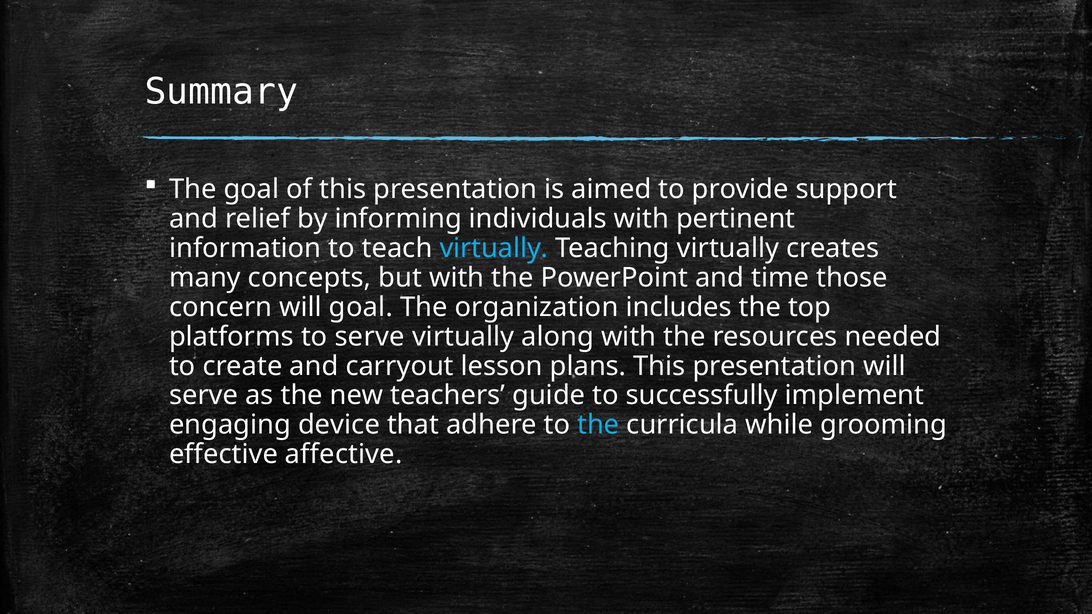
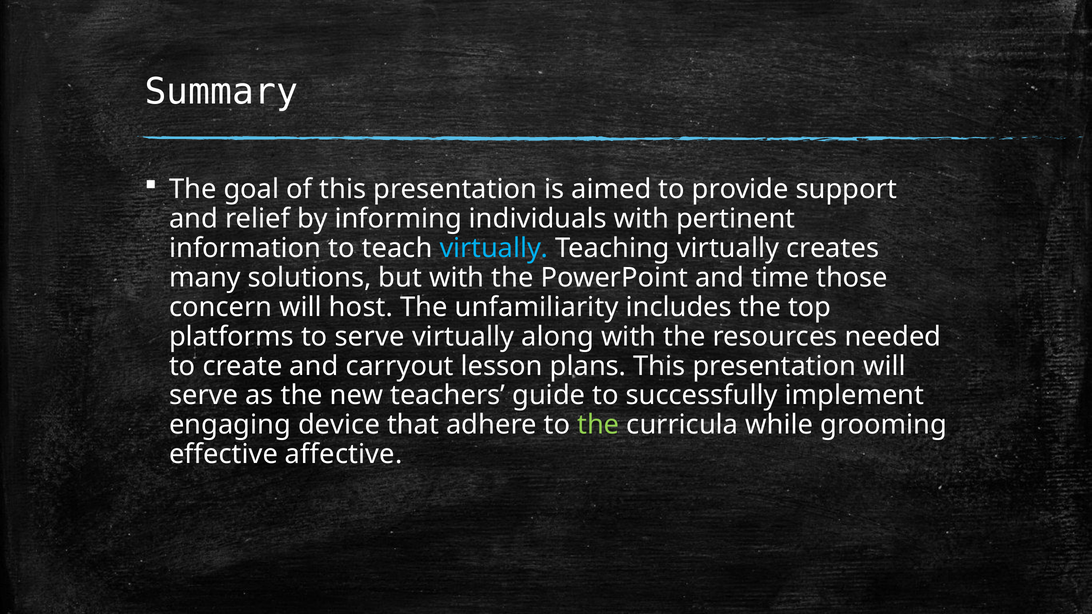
concepts: concepts -> solutions (310, 278)
will goal: goal -> host (361, 307)
organization: organization -> unfamiliarity (537, 307)
the colour: light blue -> light green (598, 425)
